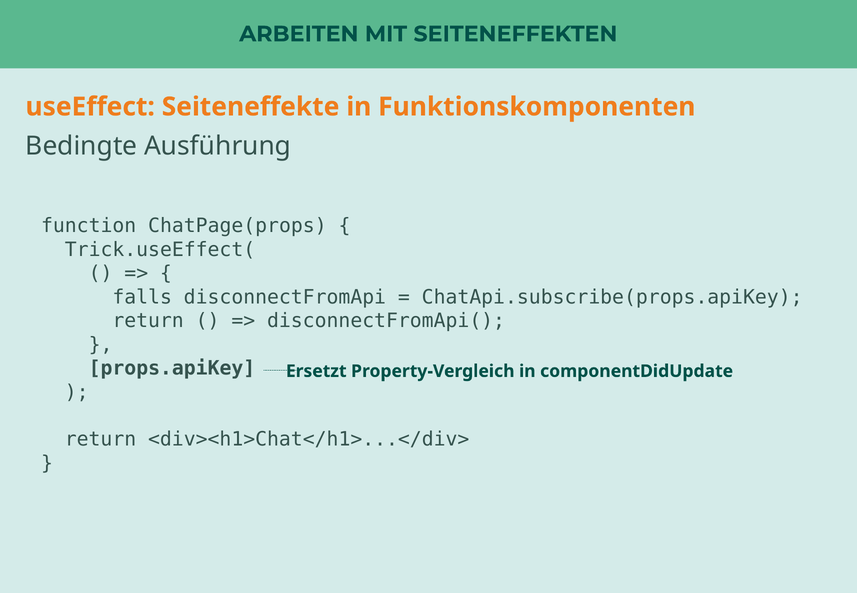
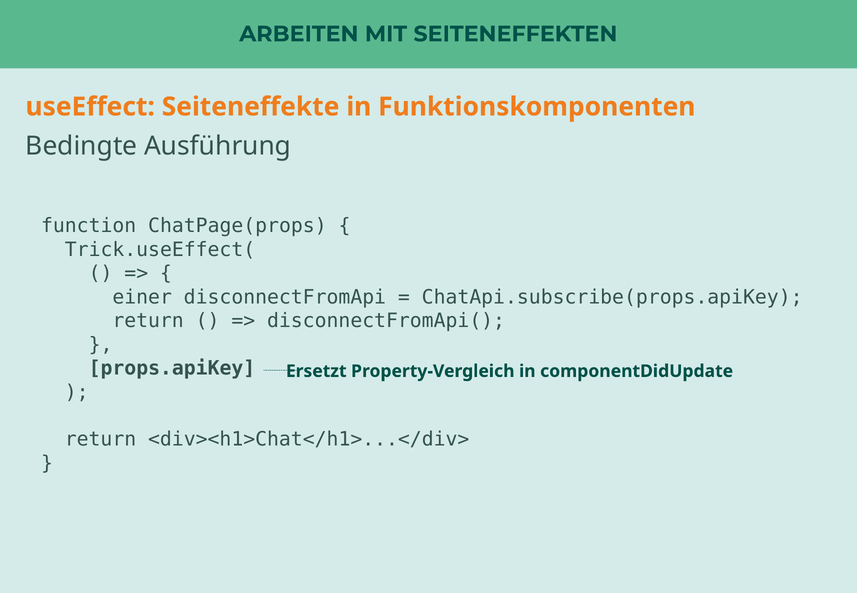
falls: falls -> einer (142, 297)
